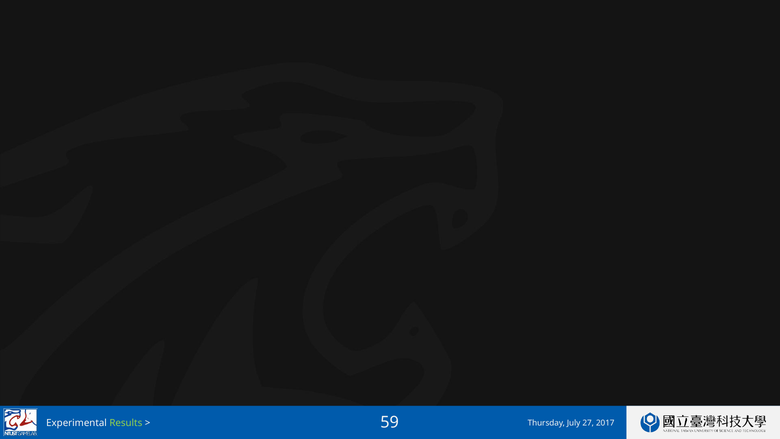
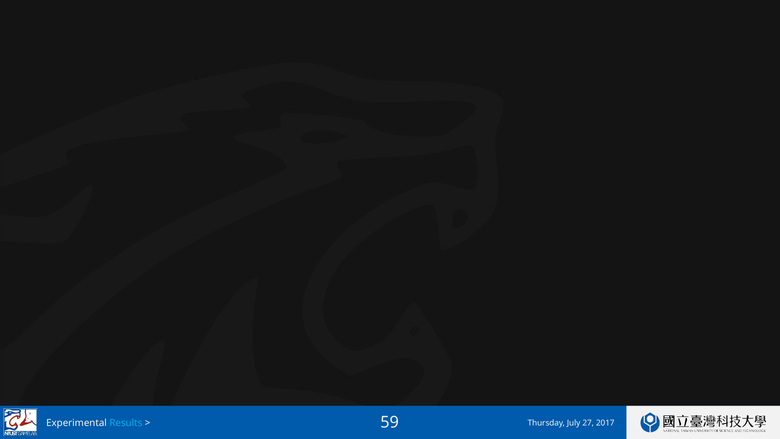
Results colour: light green -> light blue (126, 423)
